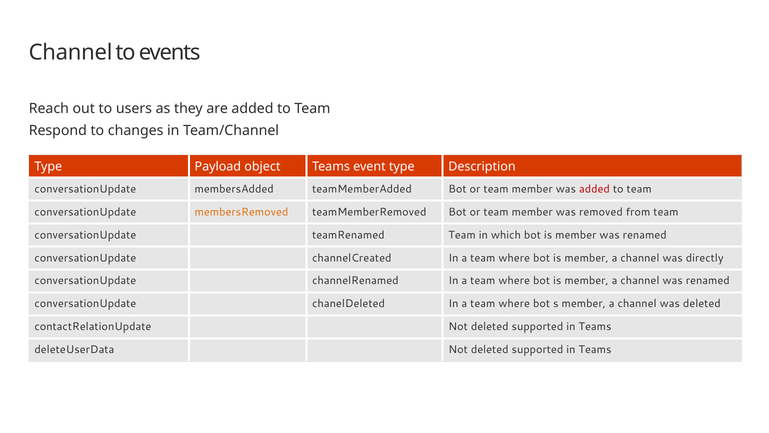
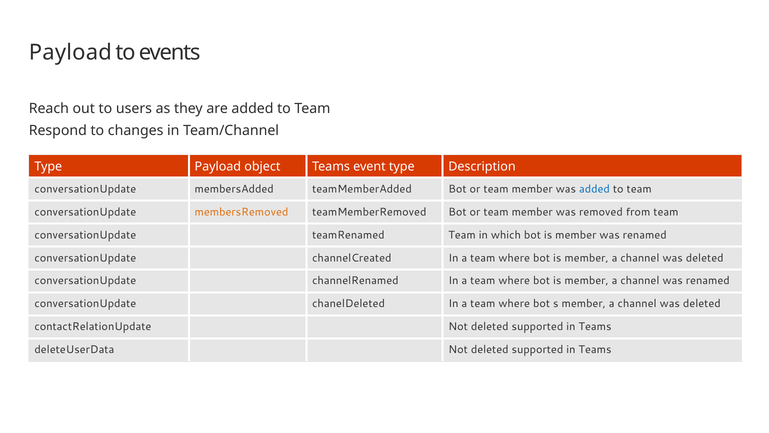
Channel: Channel -> Payload (70, 53)
added colour: red -> blue (594, 189)
directly: directly -> deleted (705, 258)
